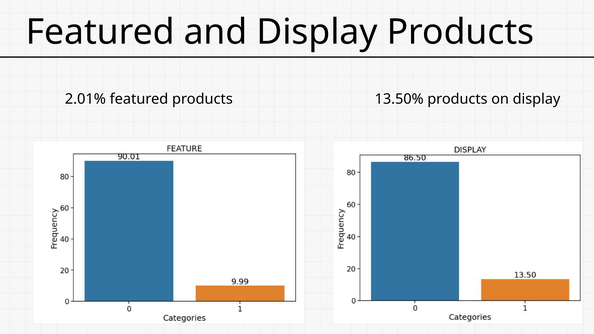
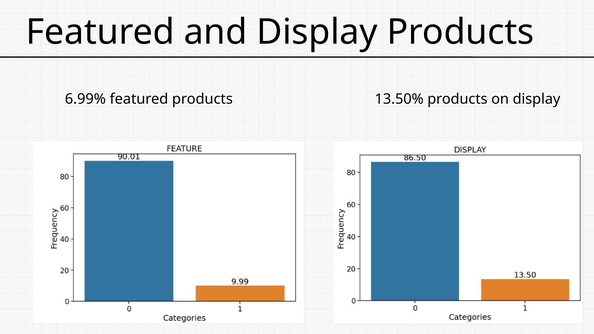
2.01%: 2.01% -> 6.99% (85, 99)
